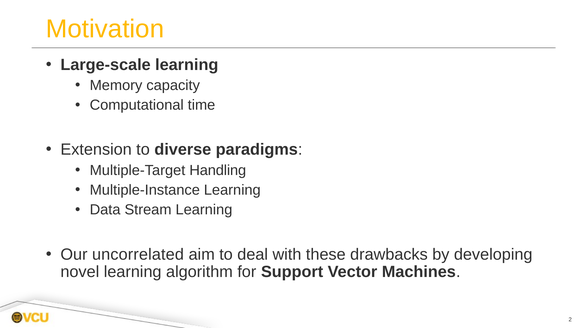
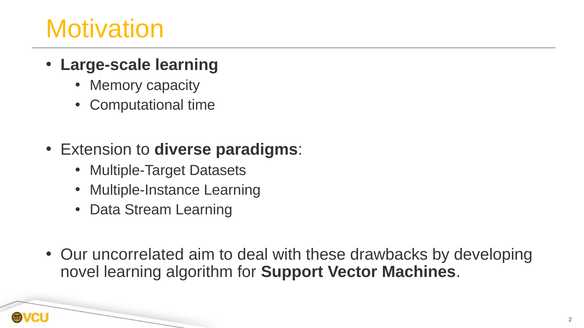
Handling: Handling -> Datasets (218, 171)
